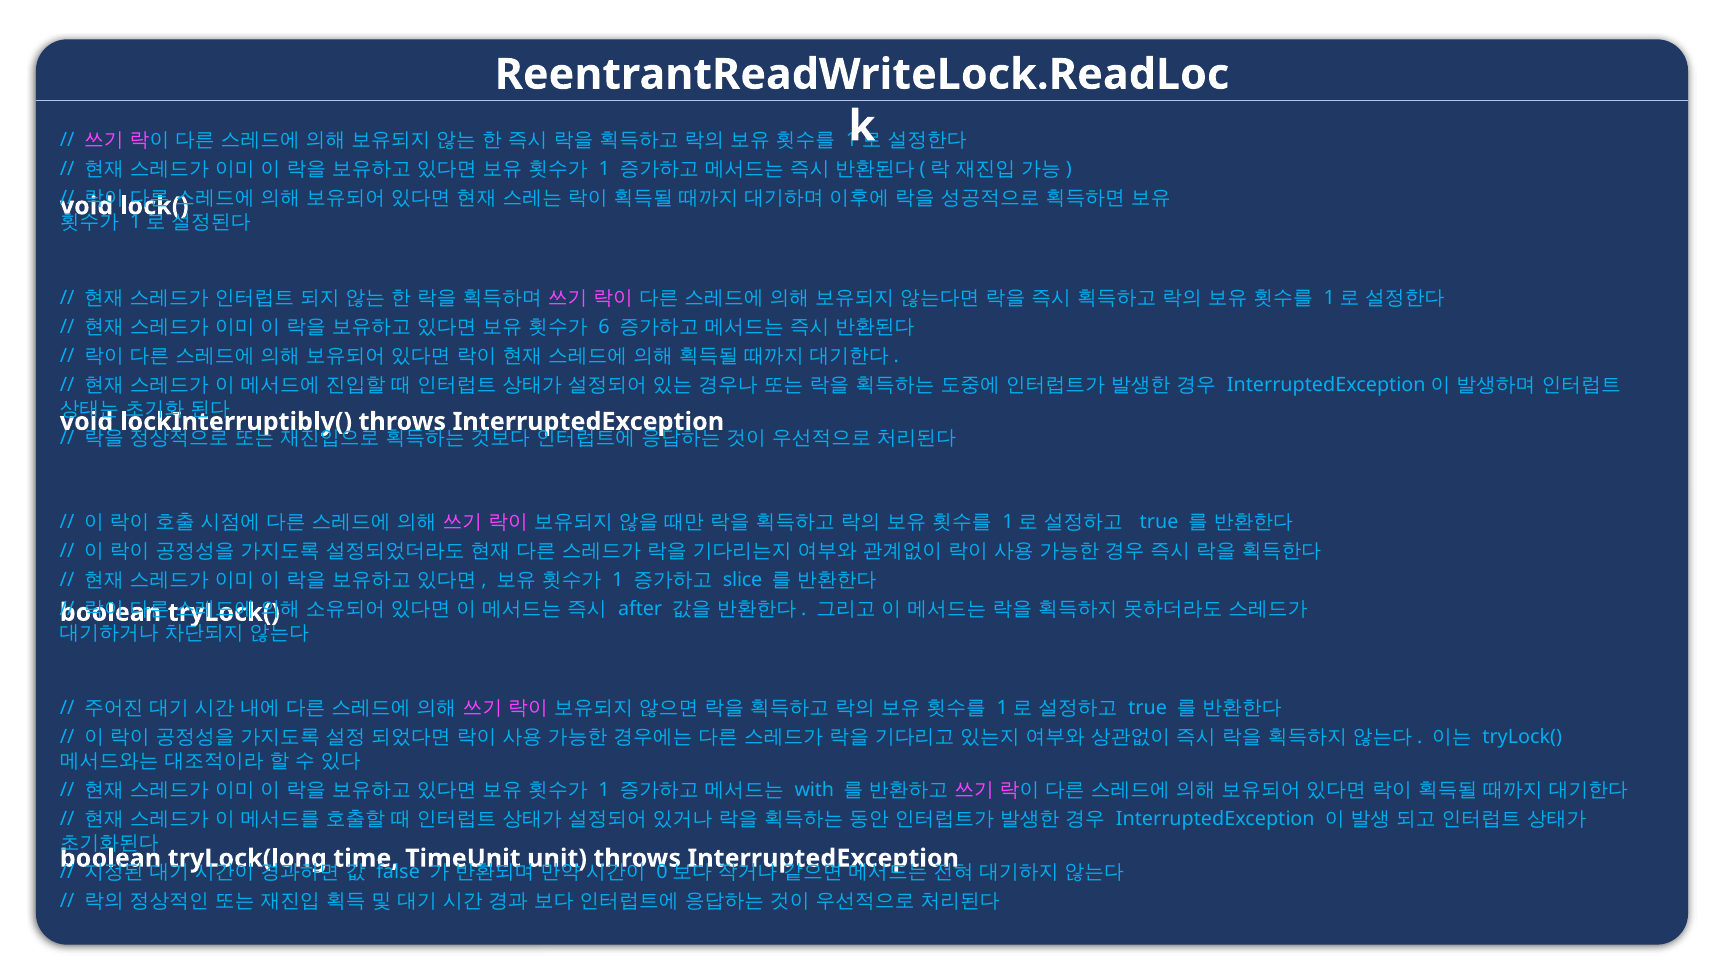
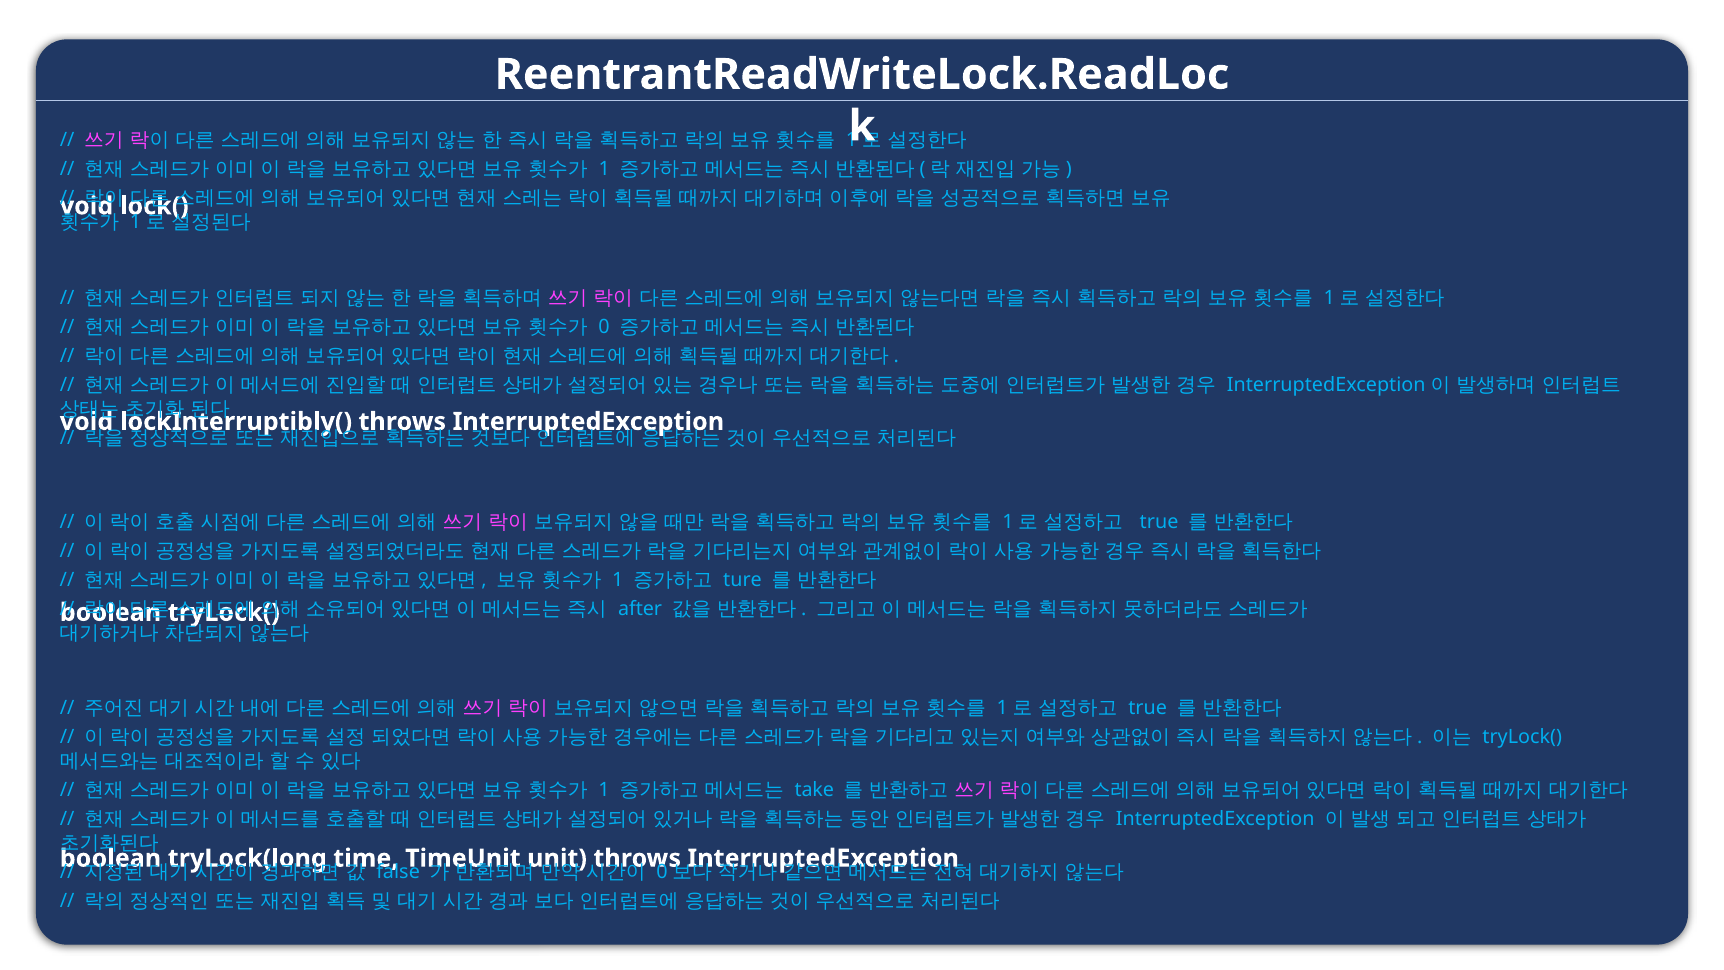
6: 6 -> 0 (604, 327)
slice: slice -> ture (742, 580)
with: with -> take (814, 790)
